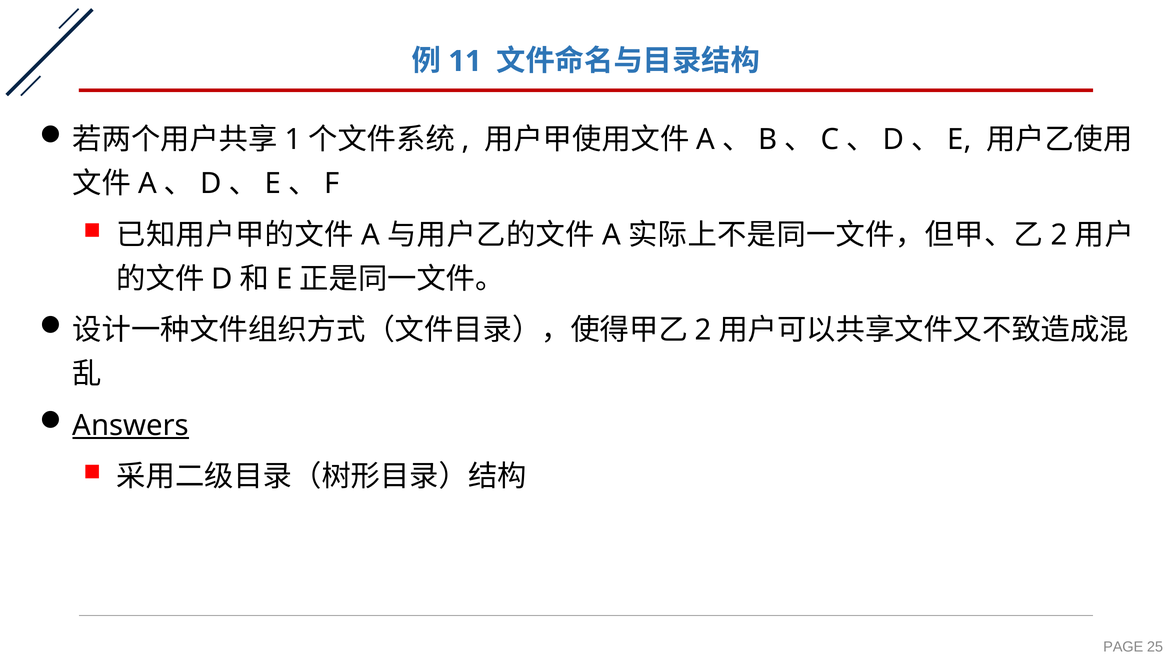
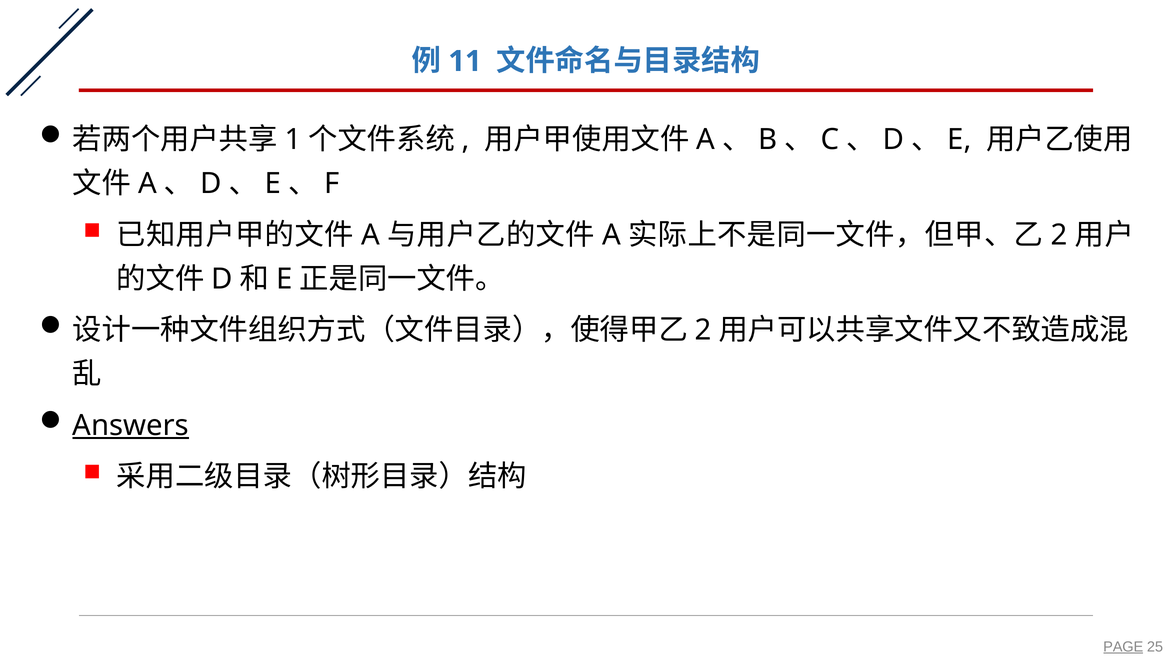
PAGE underline: none -> present (1123, 647)
